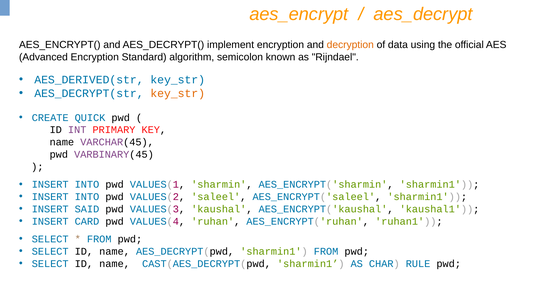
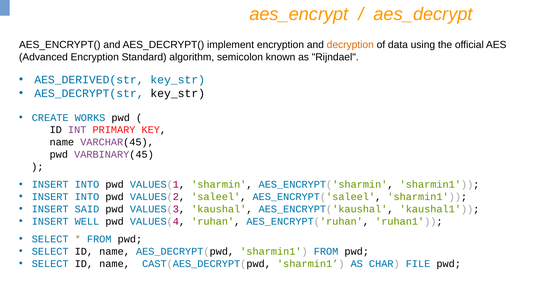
key_str colour: orange -> black (178, 93)
QUICK: QUICK -> WORKS (90, 117)
CARD: CARD -> WELL (87, 221)
RULE: RULE -> FILE (418, 263)
